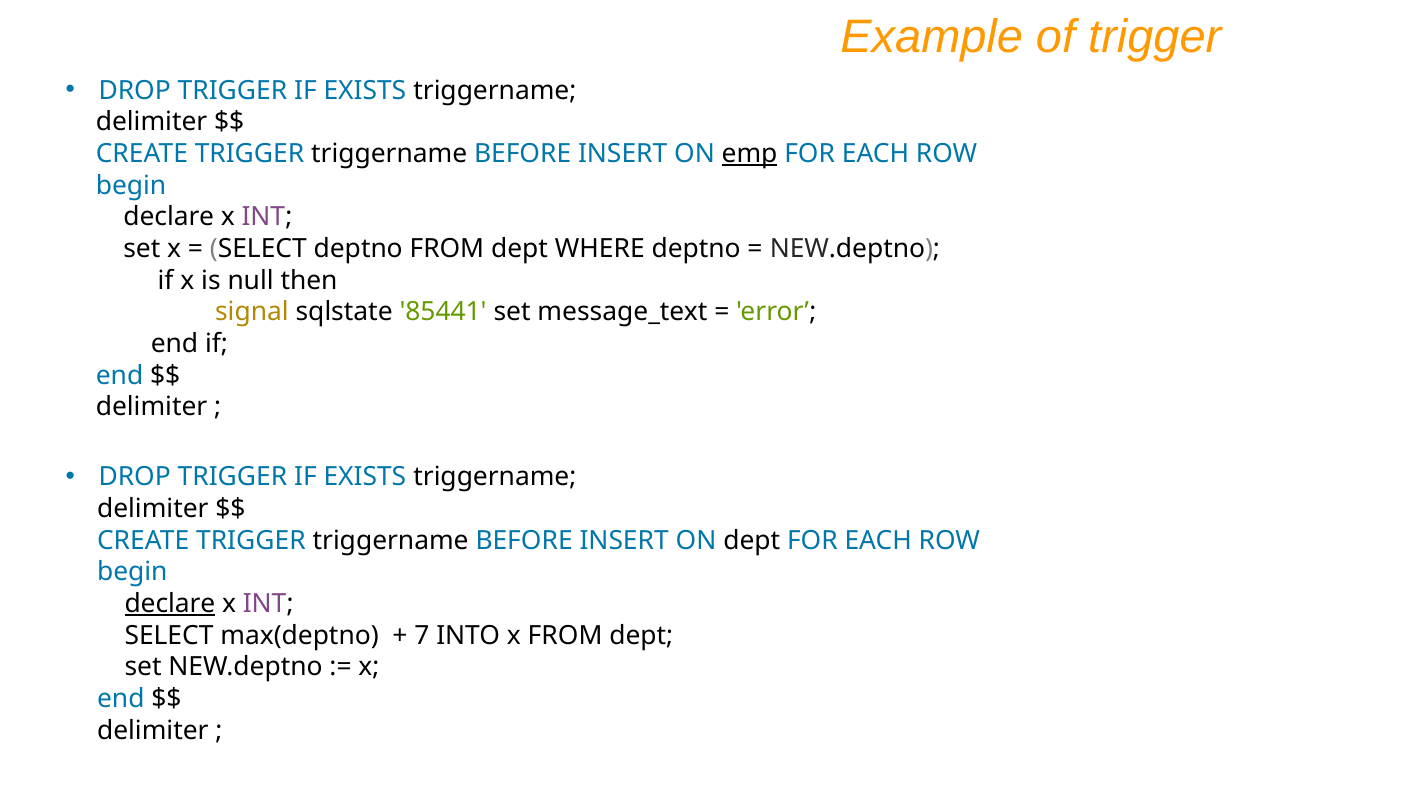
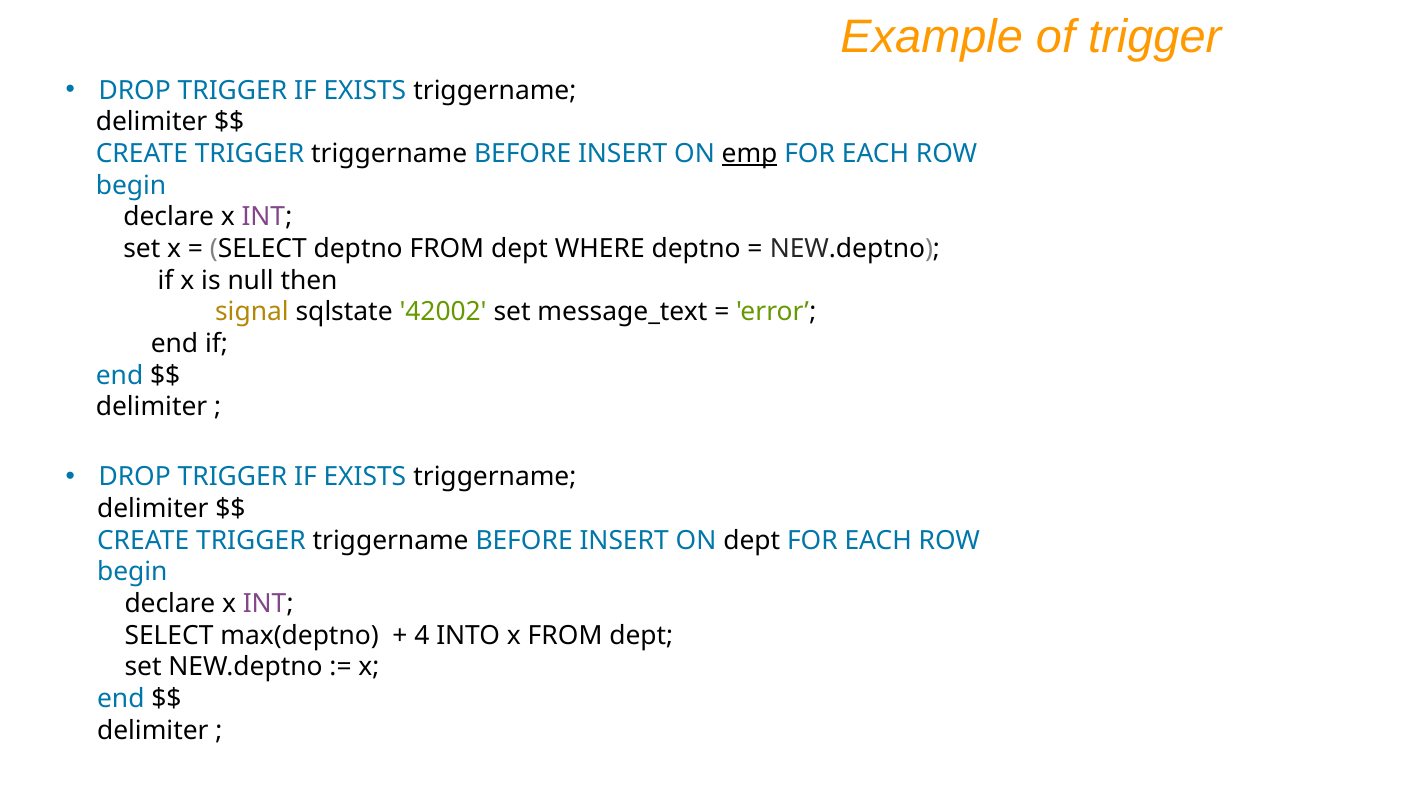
85441: 85441 -> 42002 (443, 312)
declare underline: present -> none (170, 604)
7: 7 -> 4 (422, 635)
